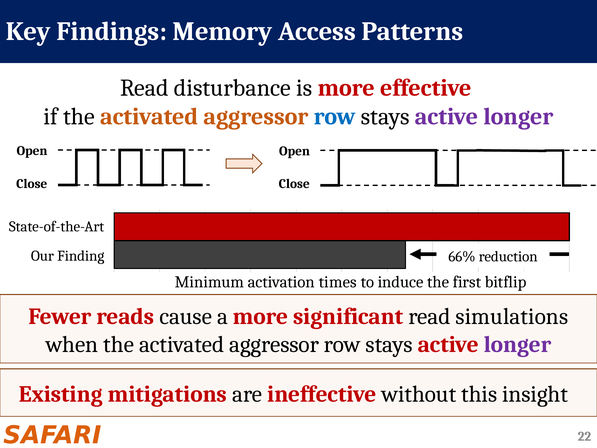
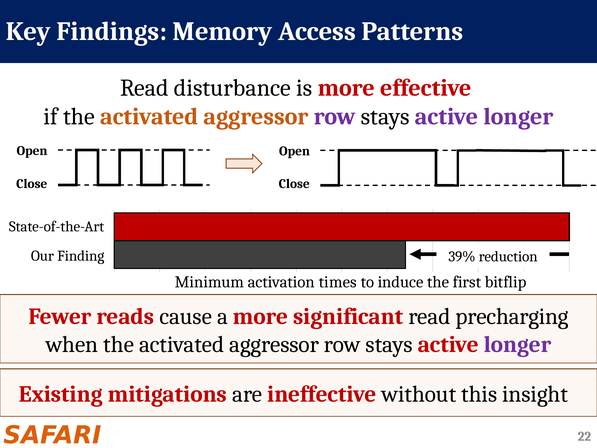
row colour: blue -> purple (335, 117)
66%: 66% -> 39% (462, 256)
simulations: simulations -> precharging (512, 316)
